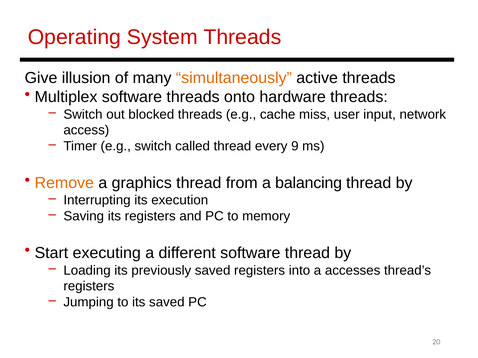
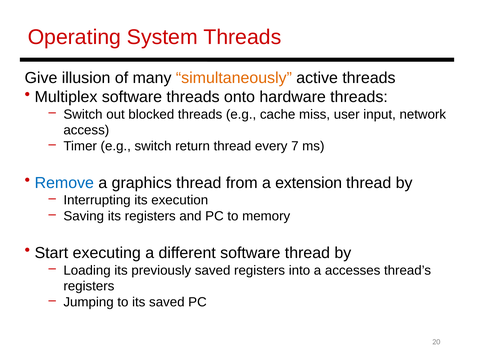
called: called -> return (193, 146)
9: 9 -> 7 (295, 146)
Remove colour: orange -> blue (64, 183)
balancing: balancing -> extension (309, 183)
